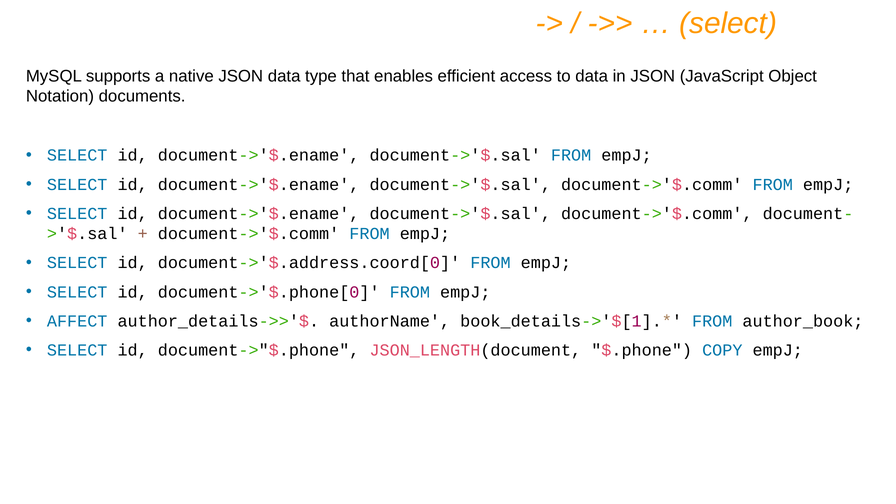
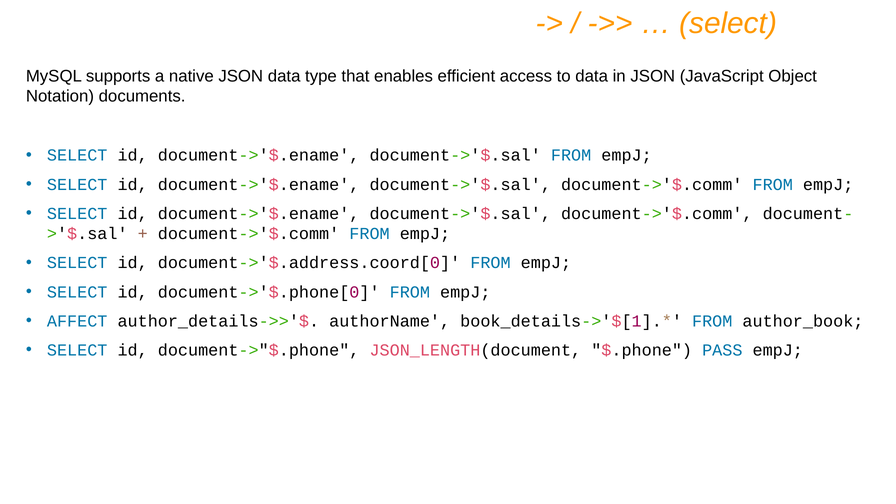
COPY: COPY -> PASS (722, 350)
